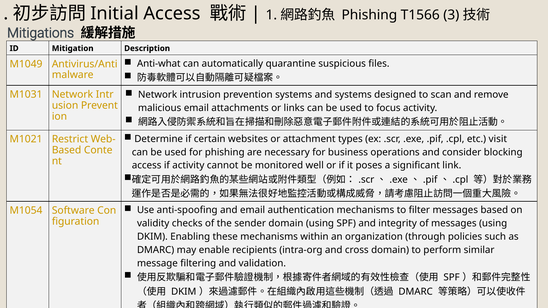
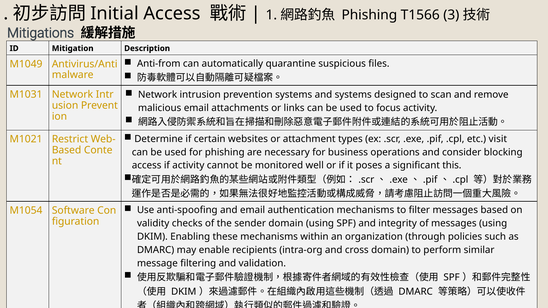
Anti-what: Anti-what -> Anti-from (159, 64)
link: link -> this (452, 166)
